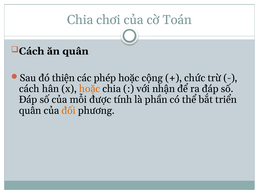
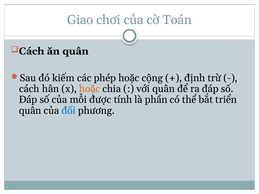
Chia: Chia -> Giao (80, 20)
thiện: thiện -> kiếm (63, 78)
chức: chức -> định (195, 78)
với nhận: nhận -> quân (164, 89)
đối colour: orange -> blue (69, 111)
